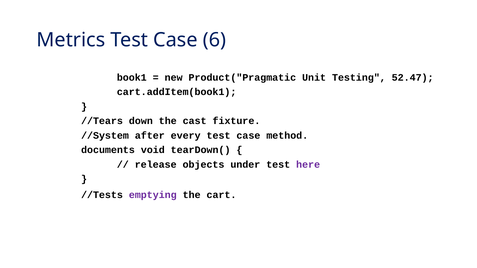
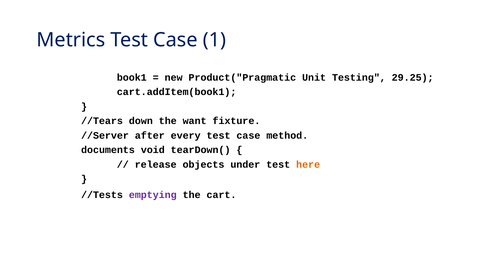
6: 6 -> 1 (214, 40)
52.47: 52.47 -> 29.25 (413, 78)
cast: cast -> want (195, 121)
//System: //System -> //Server (105, 136)
here colour: purple -> orange (308, 165)
